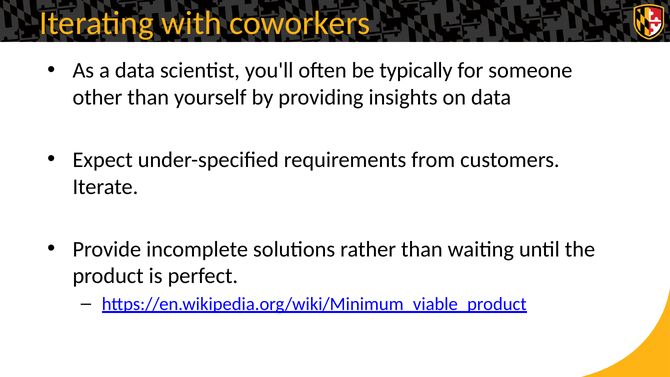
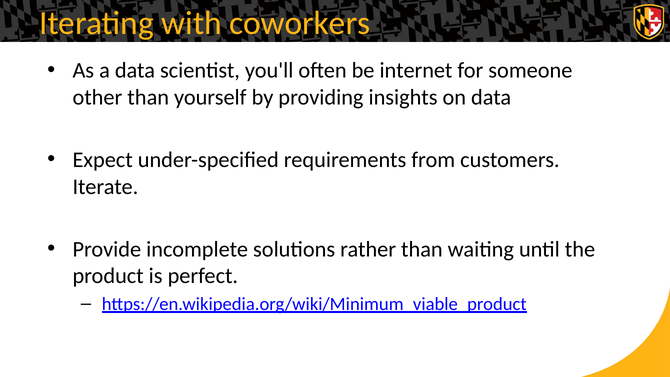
typically: typically -> internet (416, 70)
